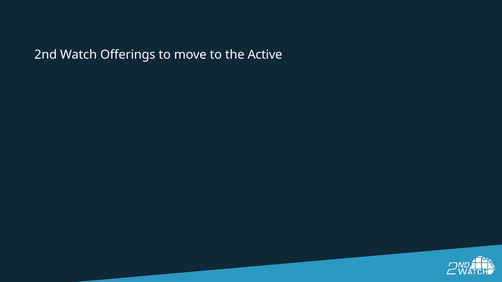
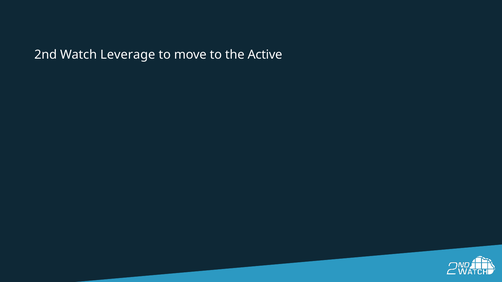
Offerings: Offerings -> Leverage (128, 55)
